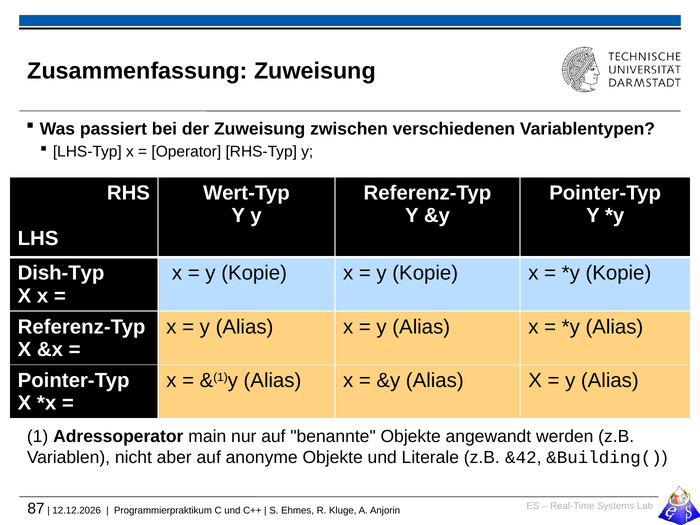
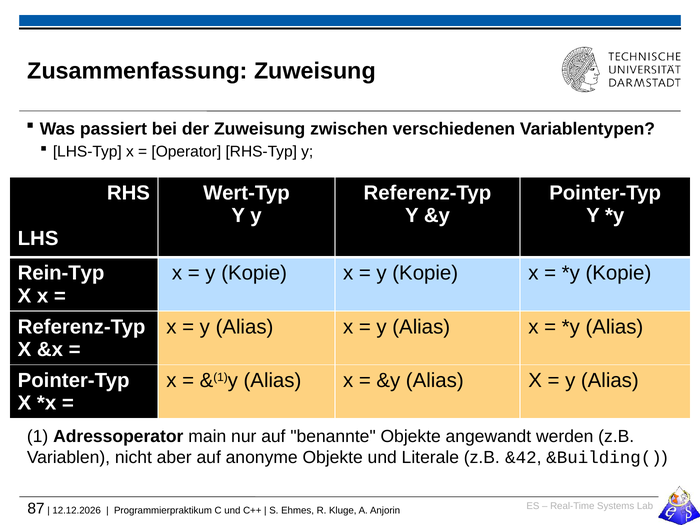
Dish-Typ: Dish-Typ -> Rein-Typ (61, 273)
